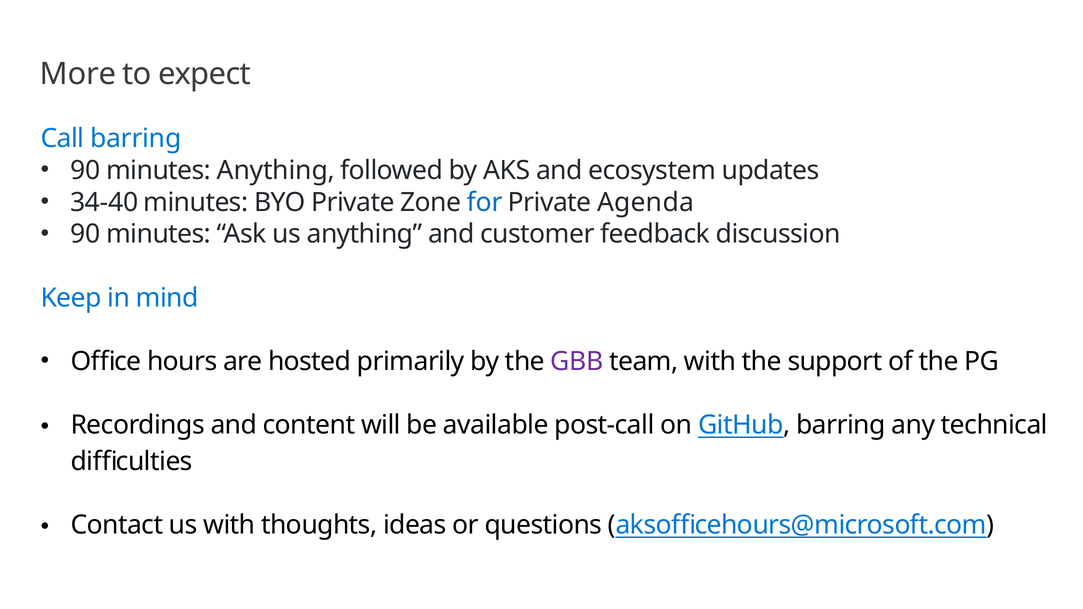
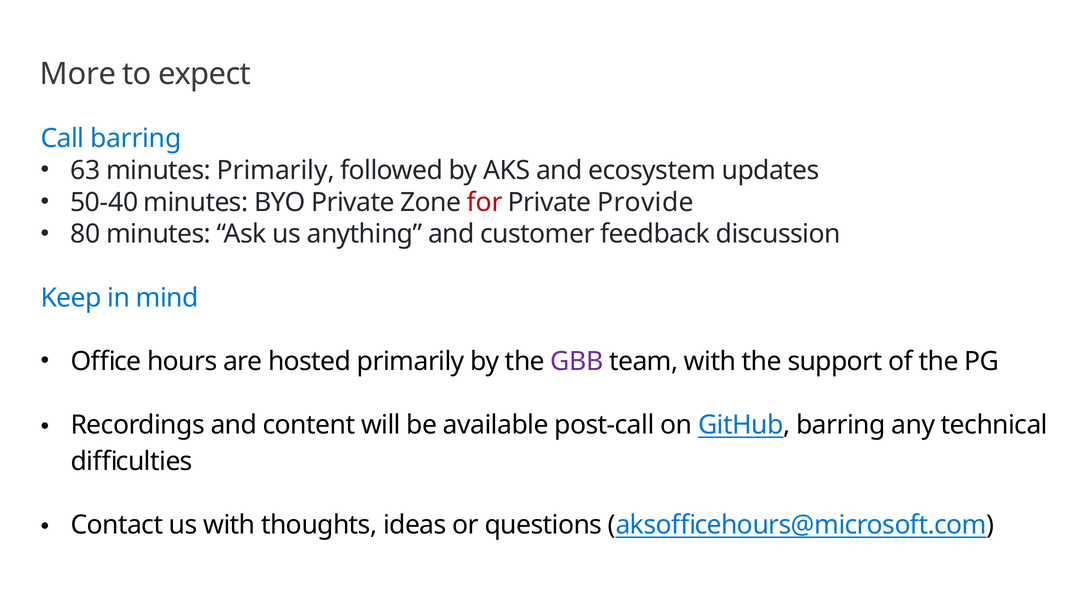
90: 90 -> 63 (86, 170)
minutes Anything: Anything -> Primarily (276, 170)
34-40: 34-40 -> 50-40 (104, 202)
for colour: blue -> red (485, 202)
Agenda: Agenda -> Provide (646, 202)
90: 90 -> 80 (86, 234)
